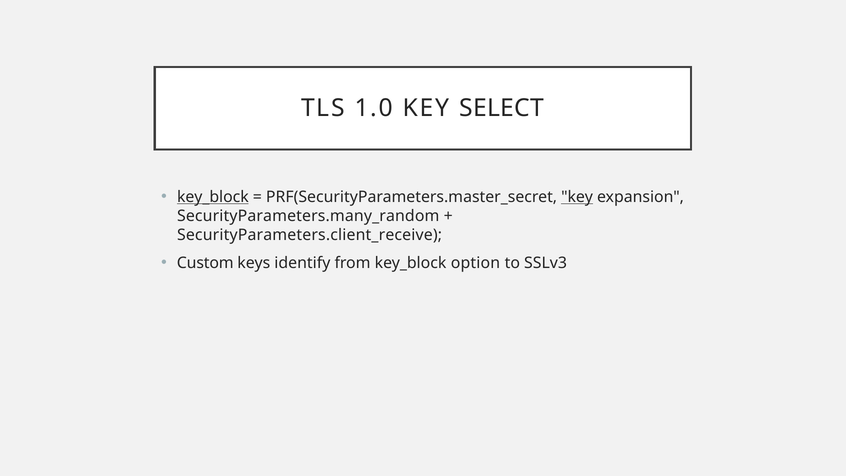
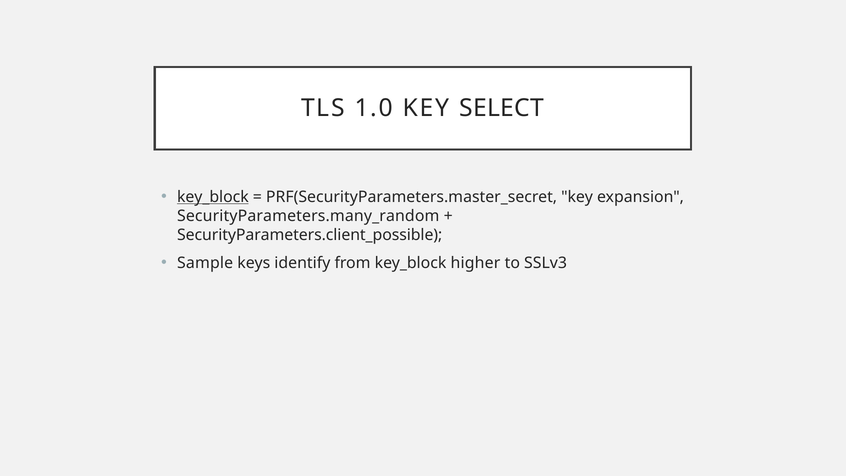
key underline: present -> none (577, 197)
SecurityParameters.client_receive: SecurityParameters.client_receive -> SecurityParameters.client_possible (310, 235)
Custom: Custom -> Sample (205, 263)
option: option -> higher (475, 263)
